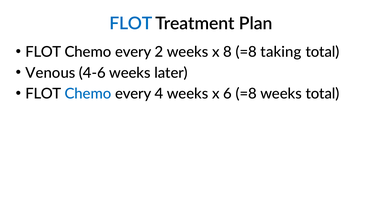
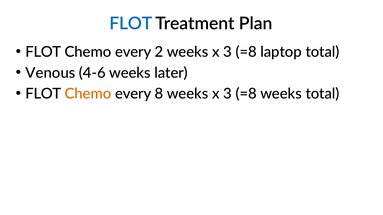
2 weeks x 8: 8 -> 3 (228, 52)
taking: taking -> laptop (281, 52)
Chemo colour: blue -> orange (88, 94)
4: 4 -> 8 (159, 94)
6: 6 -> 3 (228, 94)
